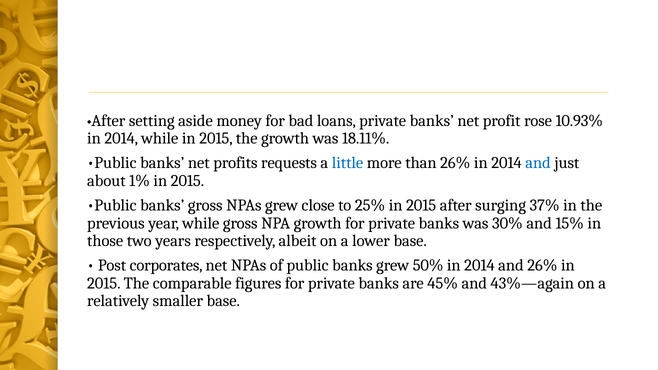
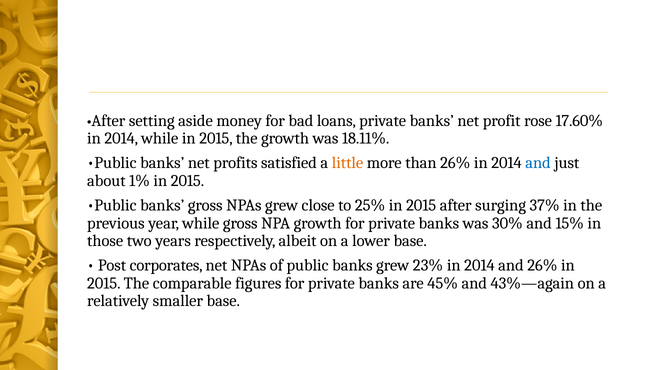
10.93%: 10.93% -> 17.60% (579, 121)
requests: requests -> satisfied (289, 163)
little colour: blue -> orange (348, 163)
50%: 50% -> 23% (428, 266)
